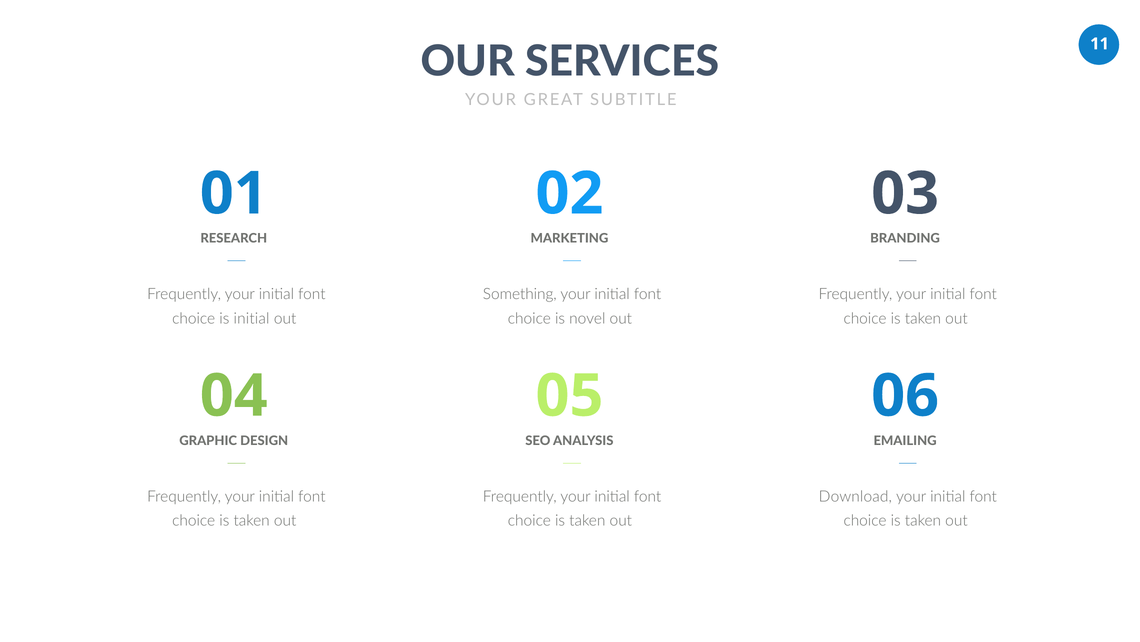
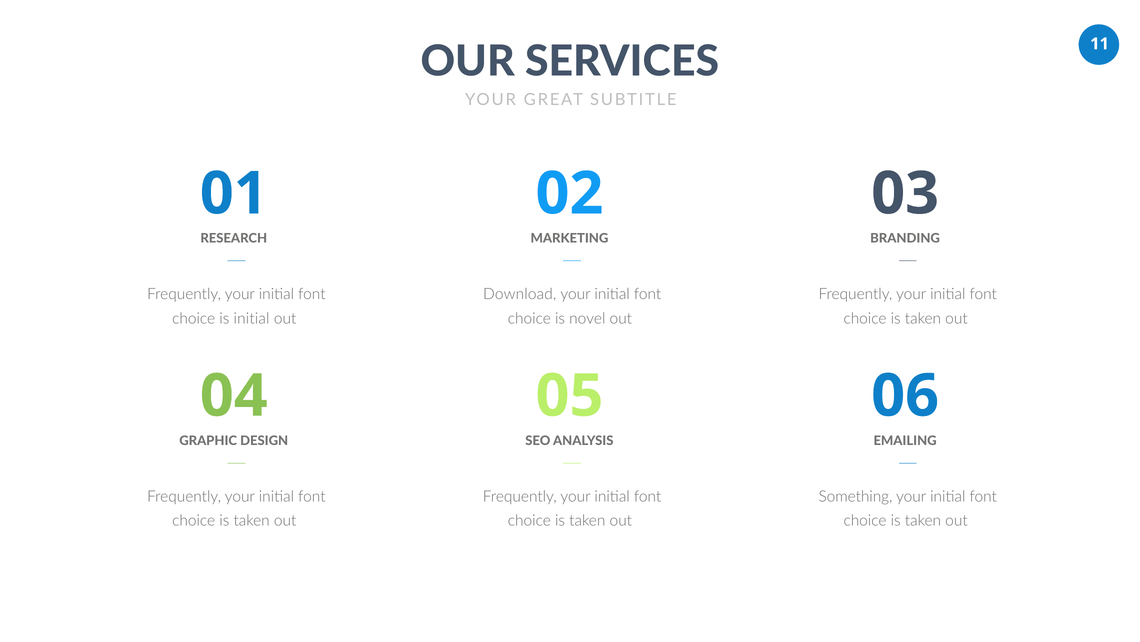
Something: Something -> Download (520, 294)
Download: Download -> Something (855, 496)
